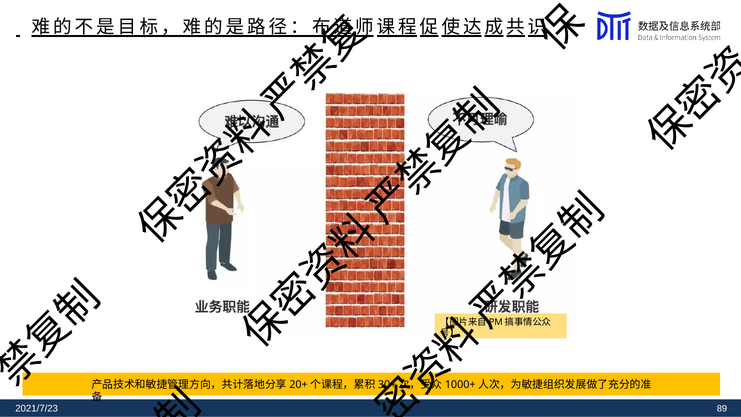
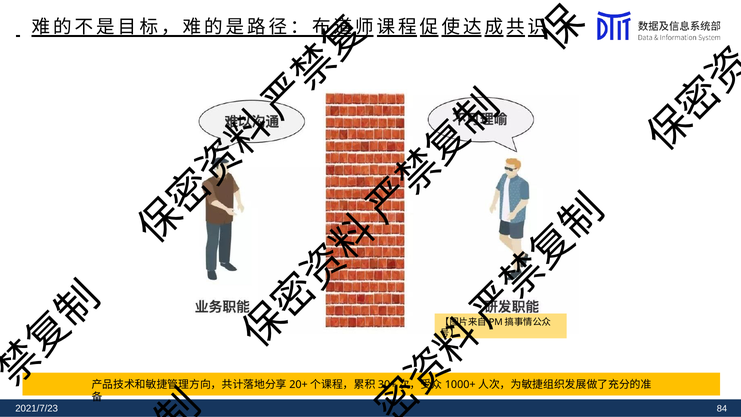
89: 89 -> 84 (722, 408)
